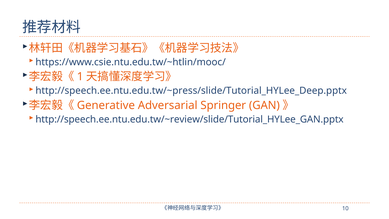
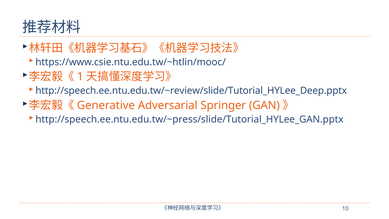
http://speech.ee.ntu.edu.tw/~press/slide/Tutorial_HYLee_Deep.pptx: http://speech.ee.ntu.edu.tw/~press/slide/Tutorial_HYLee_Deep.pptx -> http://speech.ee.ntu.edu.tw/~review/slide/Tutorial_HYLee_Deep.pptx (191, 91)
http://speech.ee.ntu.edu.tw/~review/slide/Tutorial_HYLee_GAN.pptx: http://speech.ee.ntu.edu.tw/~review/slide/Tutorial_HYLee_GAN.pptx -> http://speech.ee.ntu.edu.tw/~press/slide/Tutorial_HYLee_GAN.pptx (189, 119)
